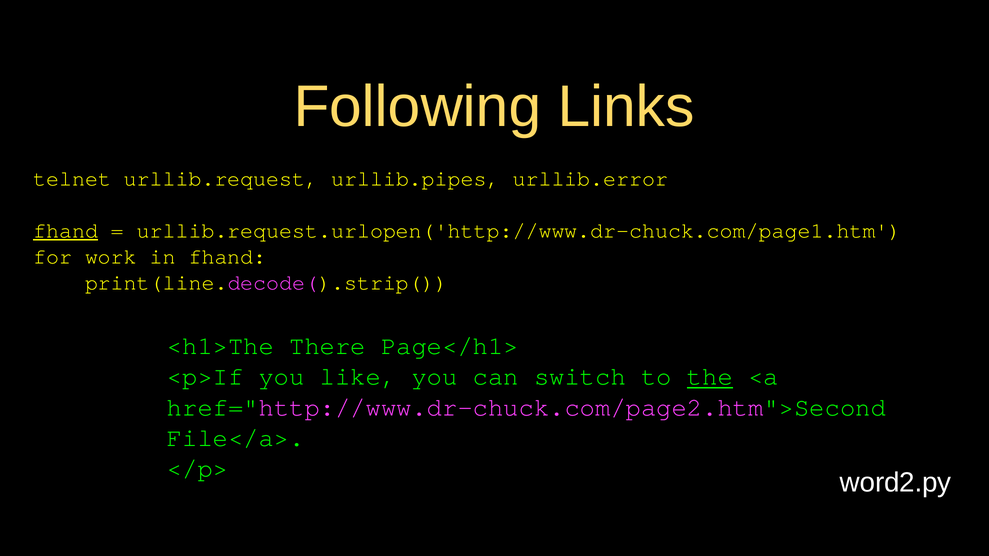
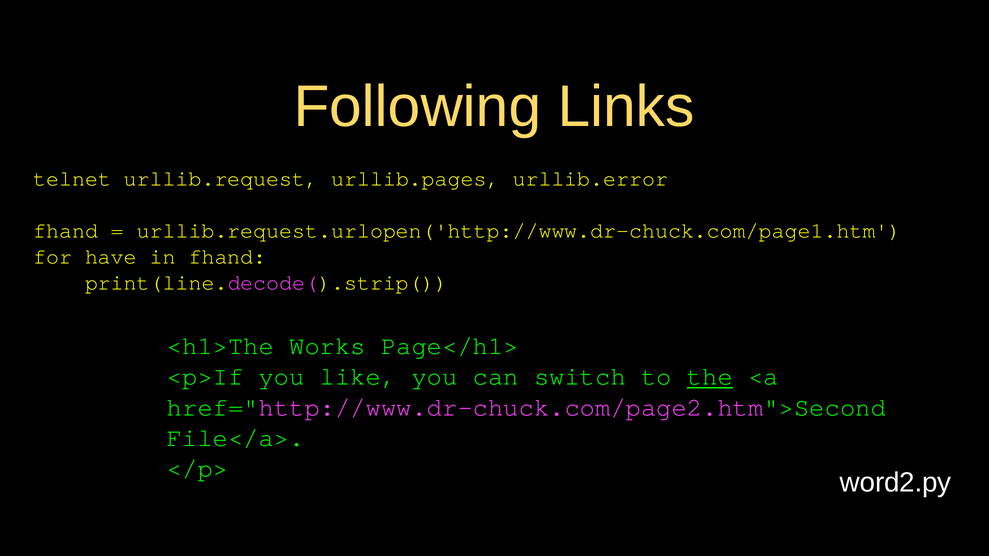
urllib.pipes: urllib.pipes -> urllib.pages (415, 179)
fhand underline: present -> none (66, 231)
work: work -> have (111, 257)
There: There -> Works (328, 346)
